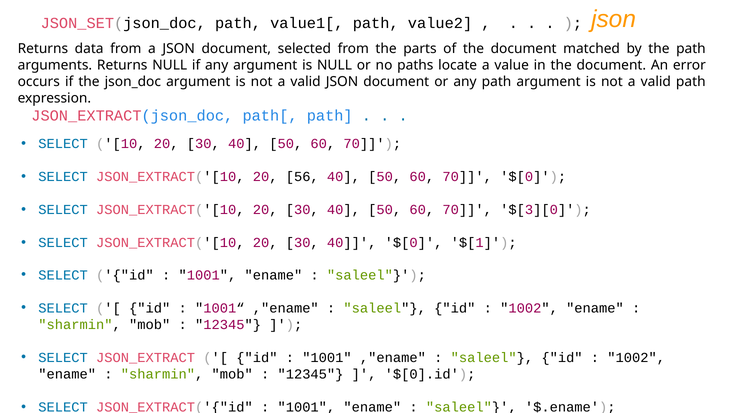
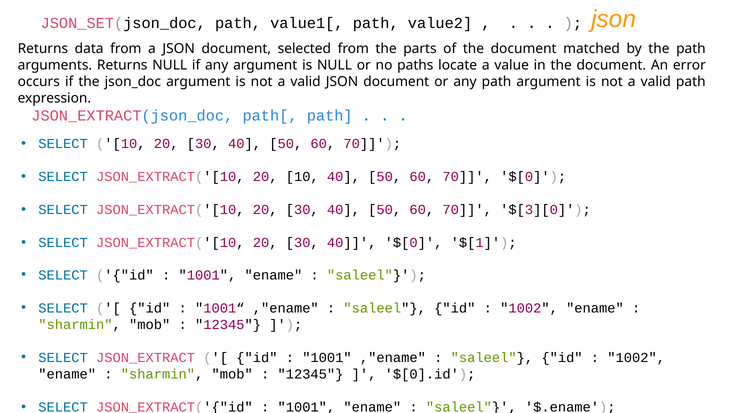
20 56: 56 -> 10 (302, 177)
